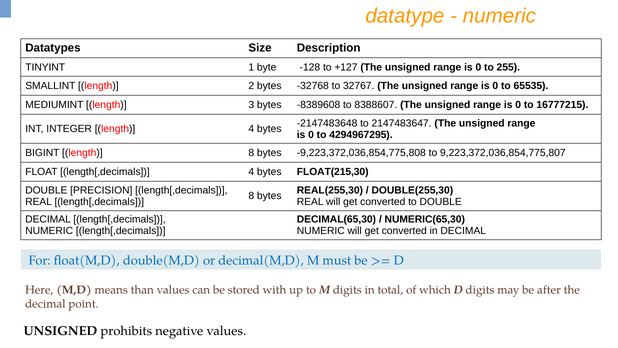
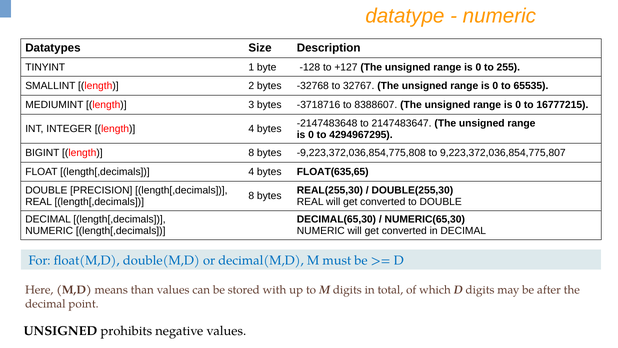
-8389608: -8389608 -> -3718716 (319, 105)
FLOAT(215,30: FLOAT(215,30 -> FLOAT(635,65 (333, 172)
